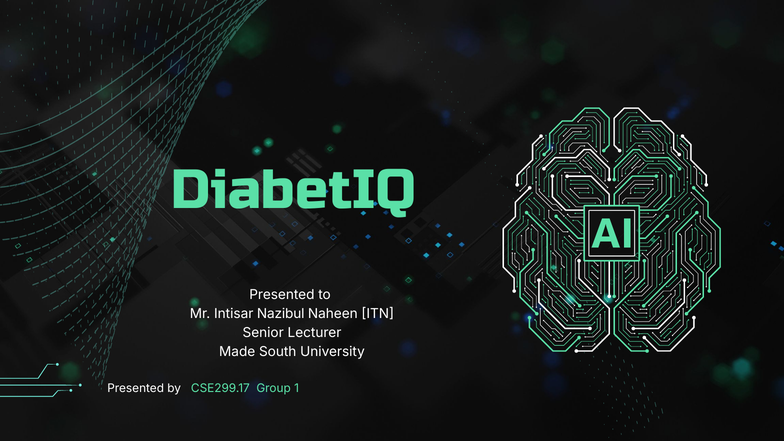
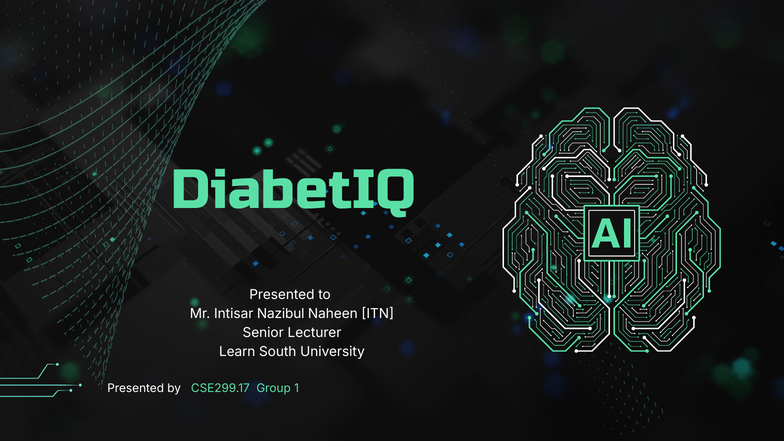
Made: Made -> Learn (237, 352)
